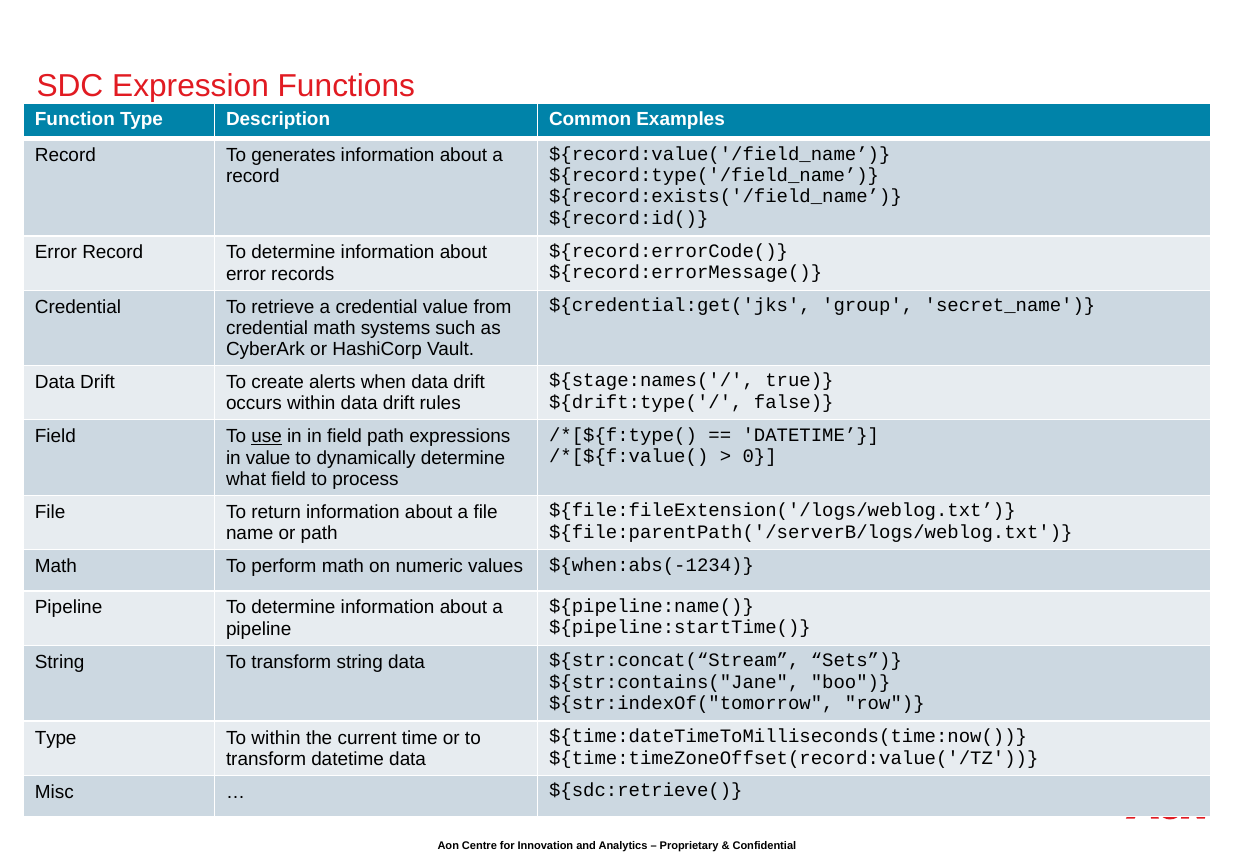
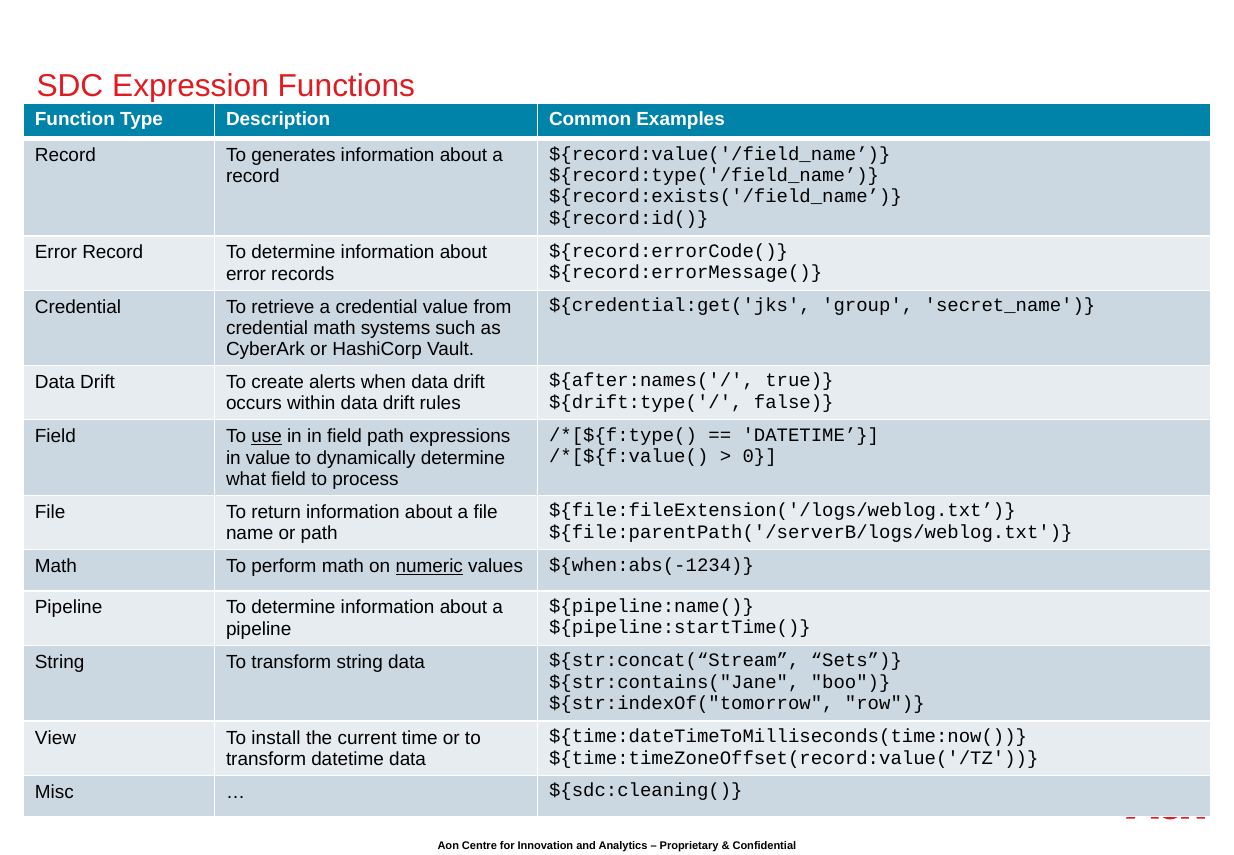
${stage:names('/: ${stage:names('/ -> ${after:names('/ (651, 380)
numeric underline: none -> present (429, 566)
Type: Type -> View (56, 737)
To within: within -> install (276, 737)
${sdc:retrieve(: ${sdc:retrieve( -> ${sdc:cleaning( (646, 790)
